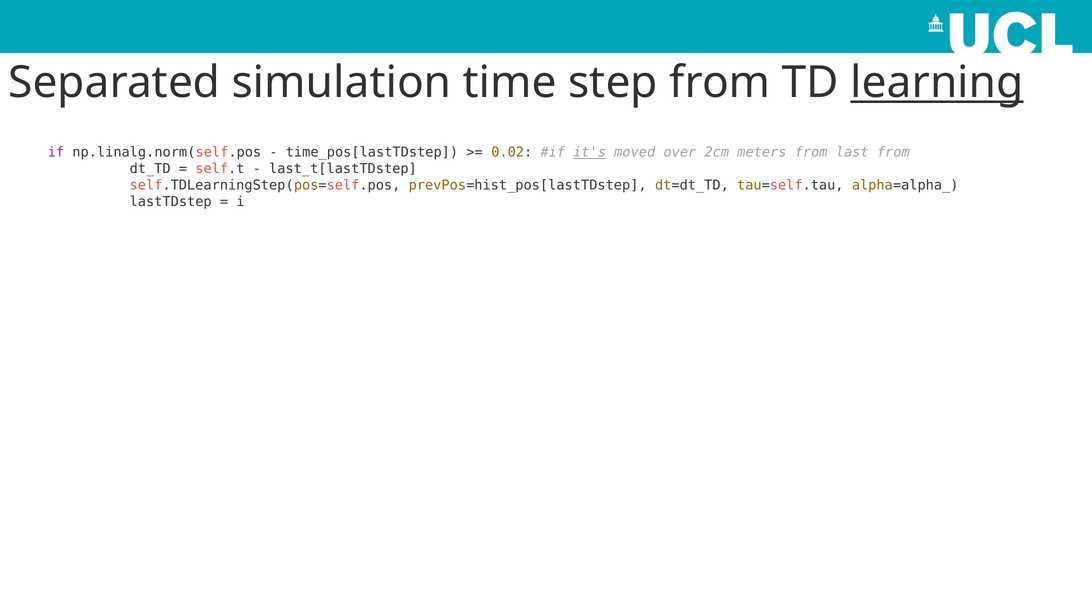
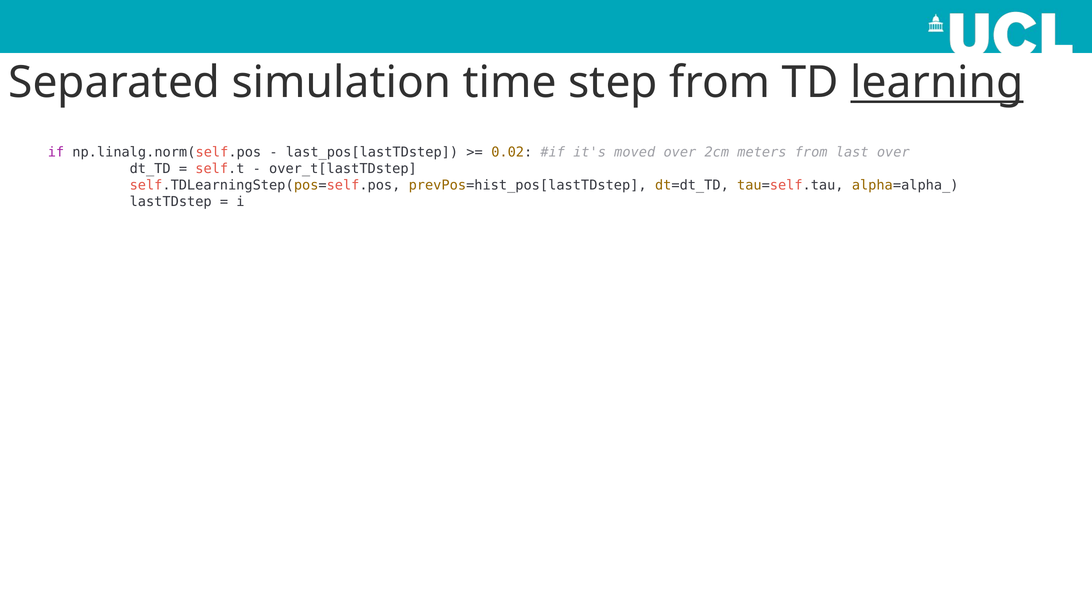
time_pos[lastTDstep: time_pos[lastTDstep -> last_pos[lastTDstep (372, 153)
it's underline: present -> none (590, 153)
last from: from -> over (893, 153)
last_t[lastTDstep: last_t[lastTDstep -> over_t[lastTDstep (343, 169)
